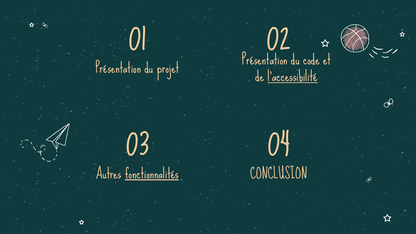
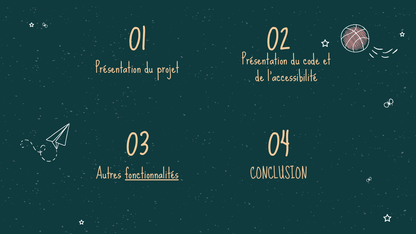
l’accessibilité underline: present -> none (293, 77)
